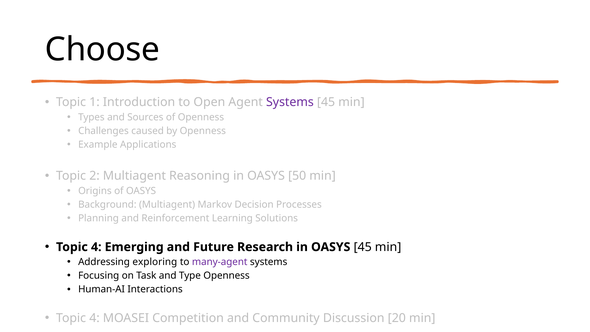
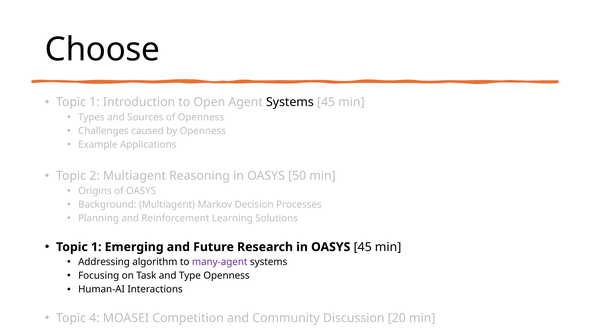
Systems colour: purple -> black (290, 102)
4: 4 -> 1 (96, 247)
exploring: exploring -> algorithm (155, 262)
